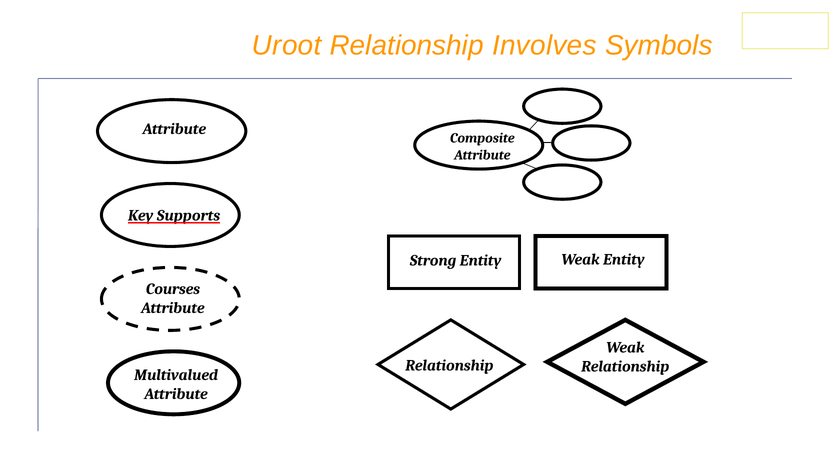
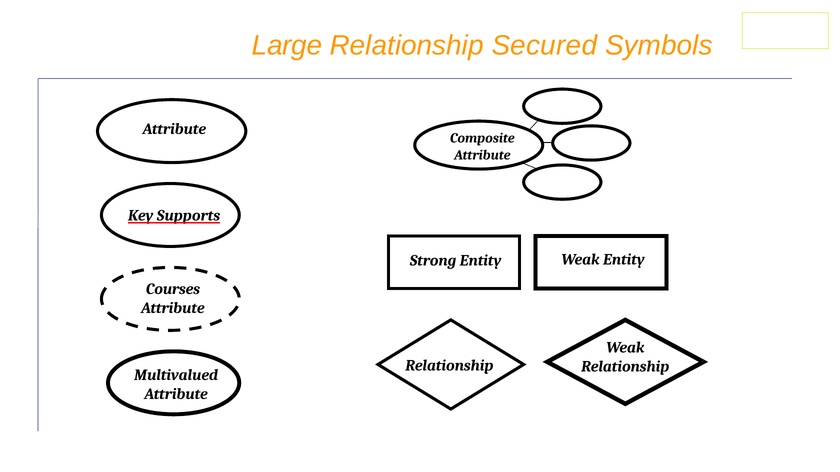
Uroot: Uroot -> Large (287, 46)
Involves: Involves -> Secured (544, 46)
